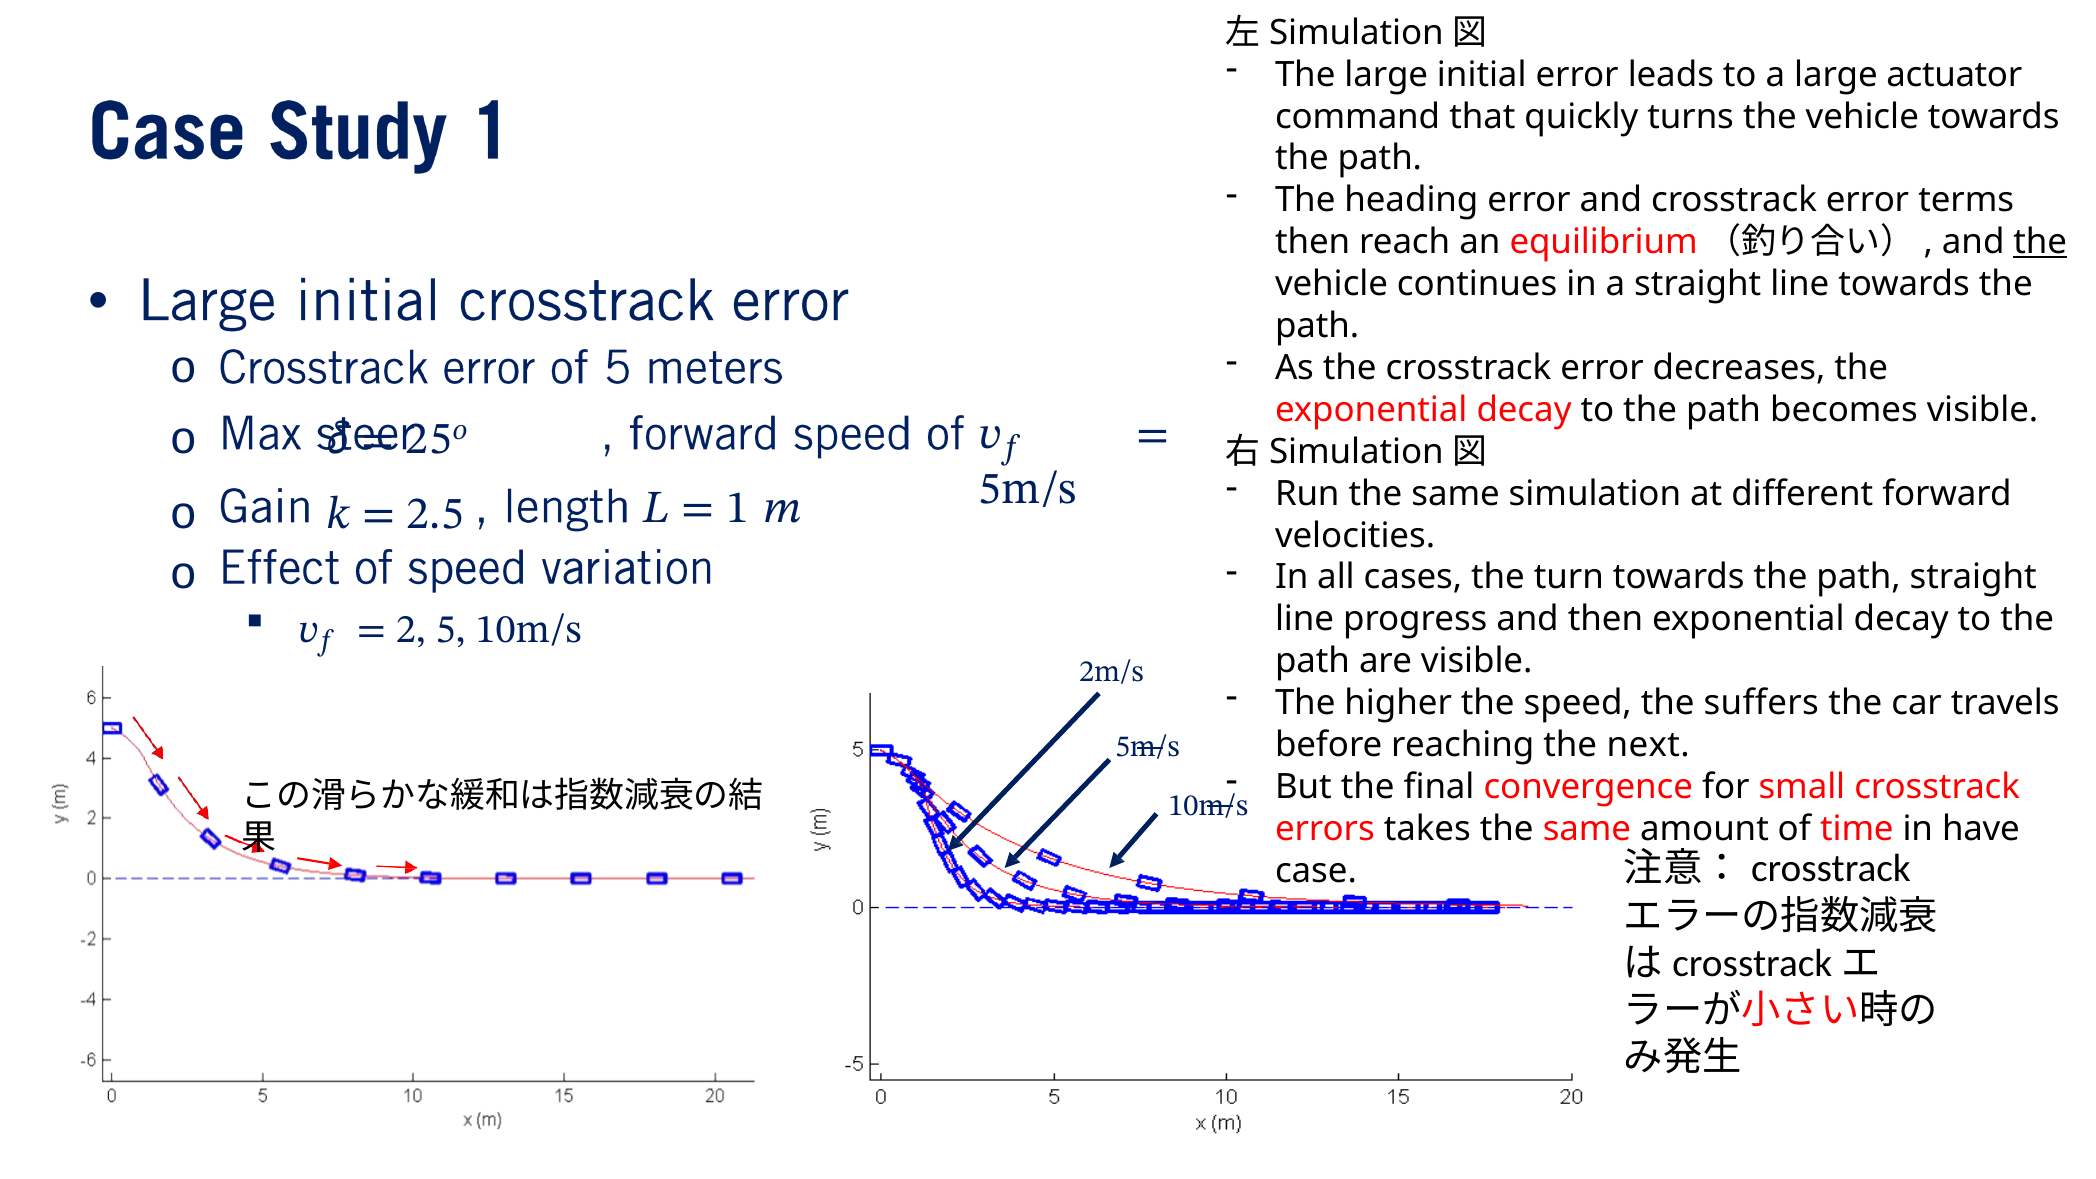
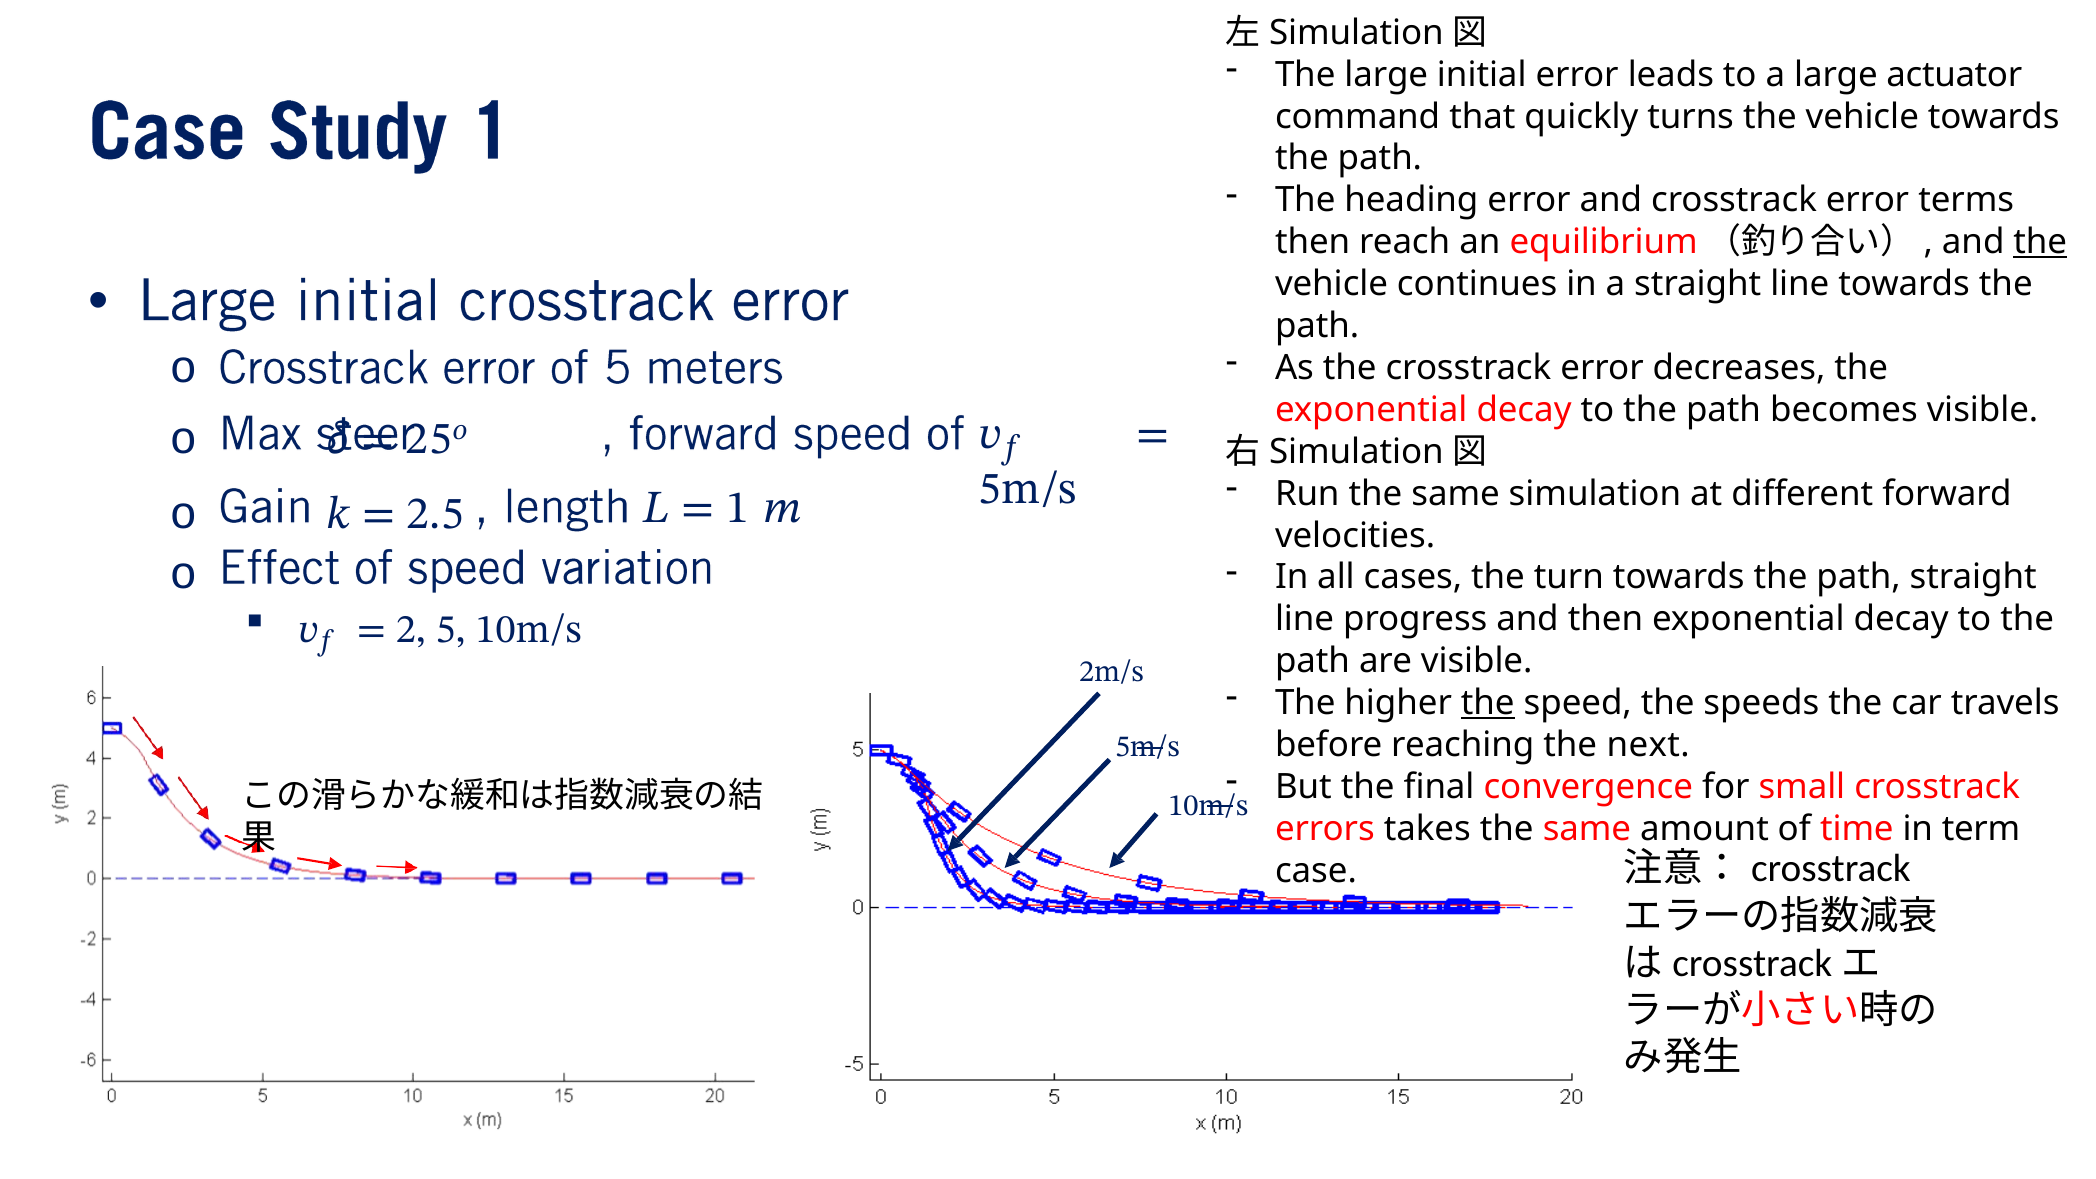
the underline: none -> present (1488, 703)
suffers: suffers -> speeds (1761, 703)
have: have -> term (1981, 829)
